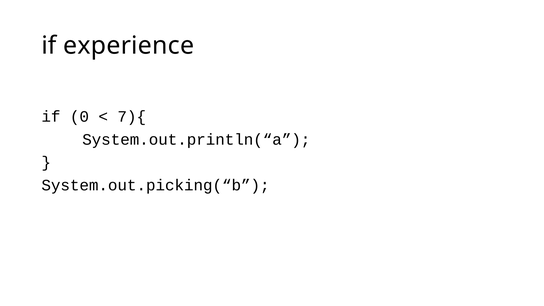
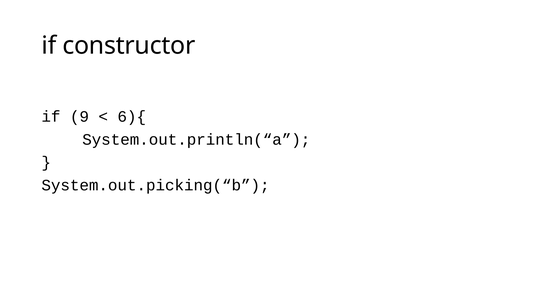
experience: experience -> constructor (129, 46)
0: 0 -> 9 (79, 117)
7){: 7){ -> 6){ (132, 117)
